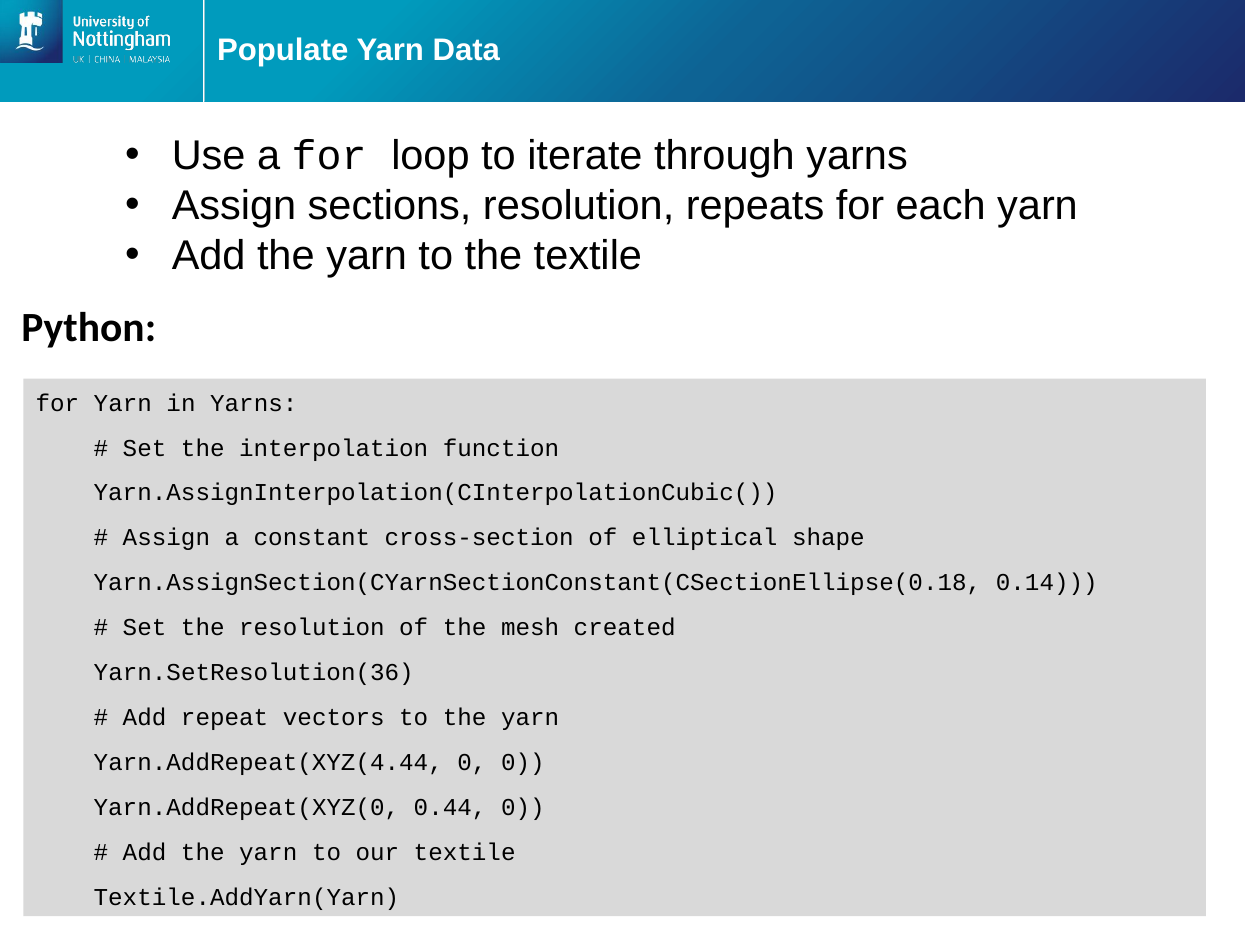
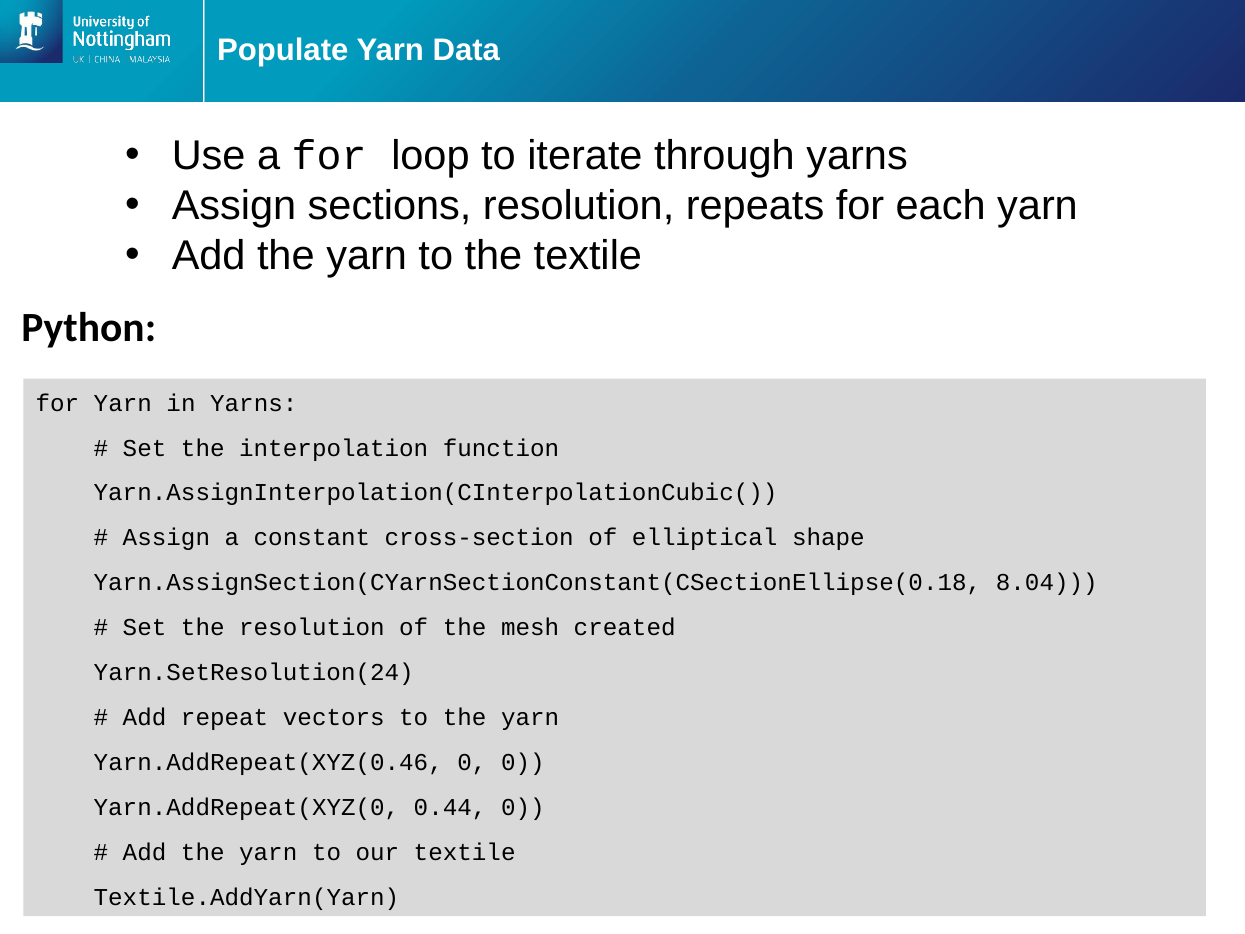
0.14: 0.14 -> 8.04 (1047, 583)
Yarn.SetResolution(36: Yarn.SetResolution(36 -> Yarn.SetResolution(24 (254, 672)
Yarn.AddRepeat(XYZ(4.44: Yarn.AddRepeat(XYZ(4.44 -> Yarn.AddRepeat(XYZ(0.46 (268, 762)
